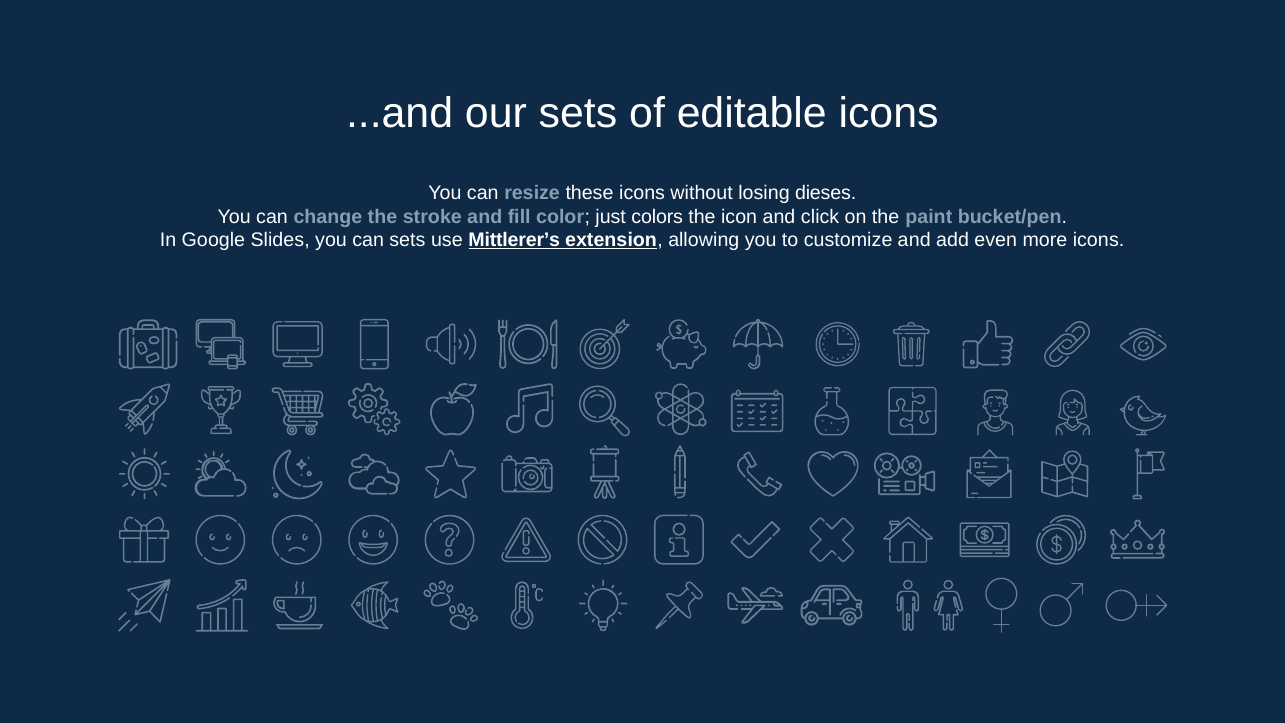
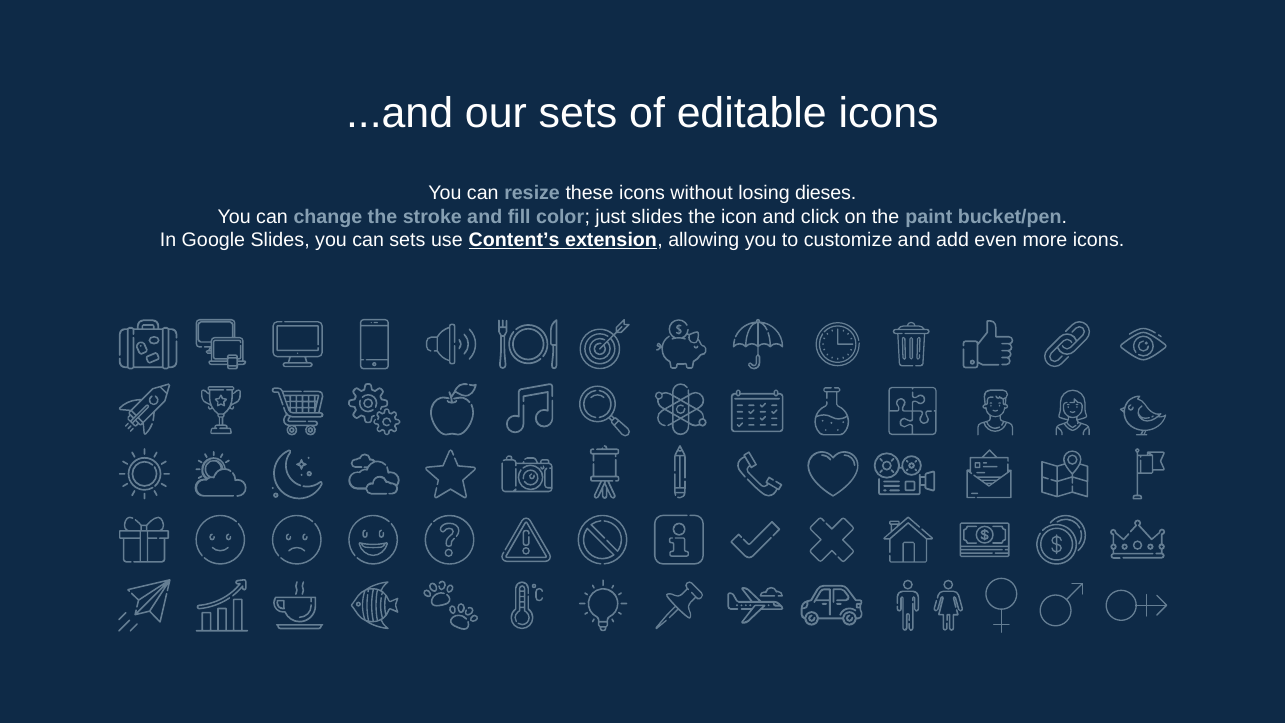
just colors: colors -> slides (657, 217)
Mittlerer’s: Mittlerer’s -> Content’s (514, 240)
